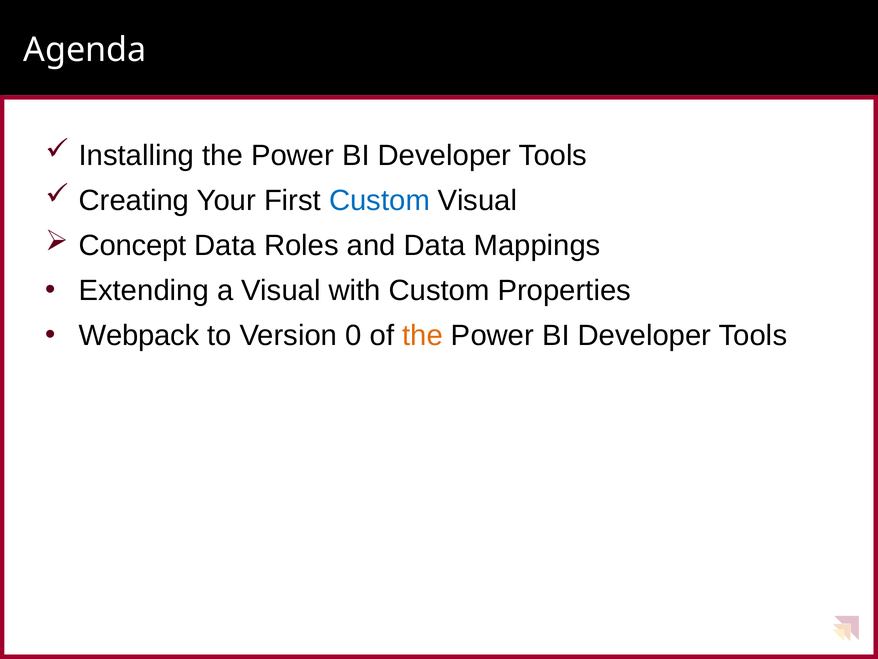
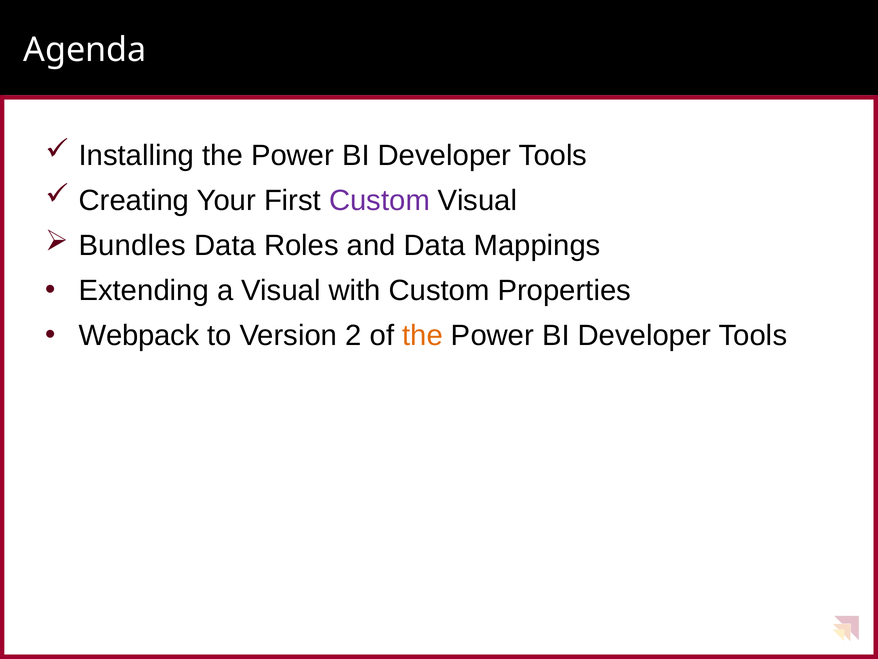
Custom colour: blue -> purple (379, 201)
Concept: Concept -> Bundles (132, 246)
0: 0 -> 2 (353, 335)
